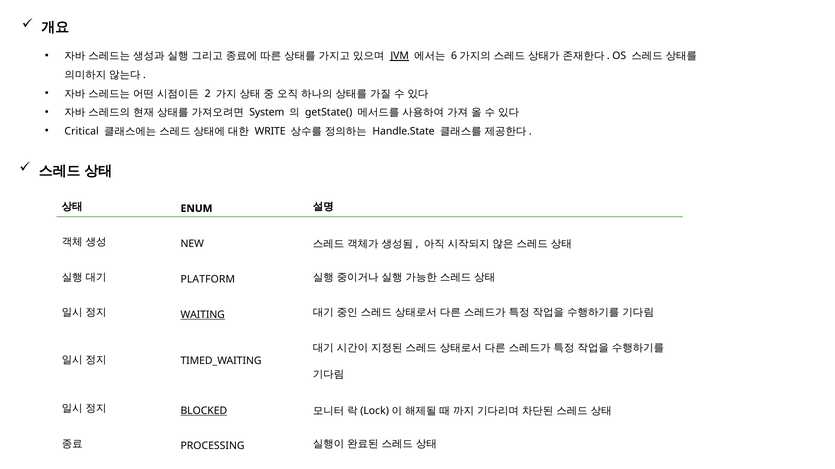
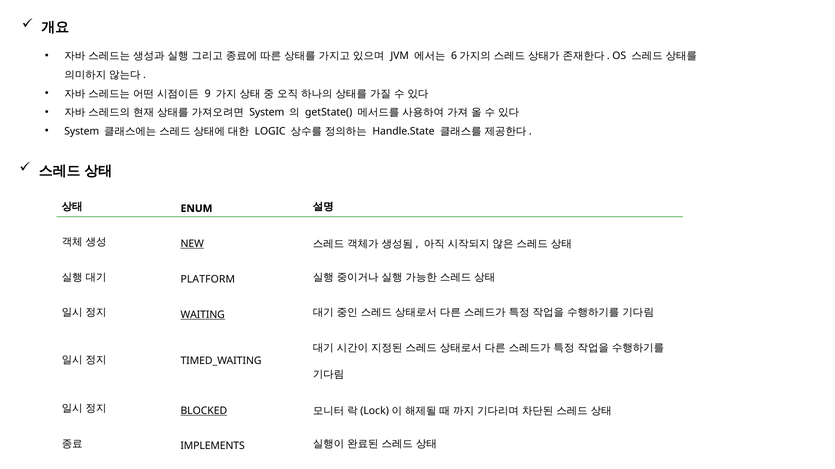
JVM underline: present -> none (400, 56)
2: 2 -> 9 (208, 94)
Critical: Critical -> System (82, 131)
WRITE: WRITE -> LOGIC (270, 131)
NEW underline: none -> present (192, 244)
PROCESSING: PROCESSING -> IMPLEMENTS (213, 447)
